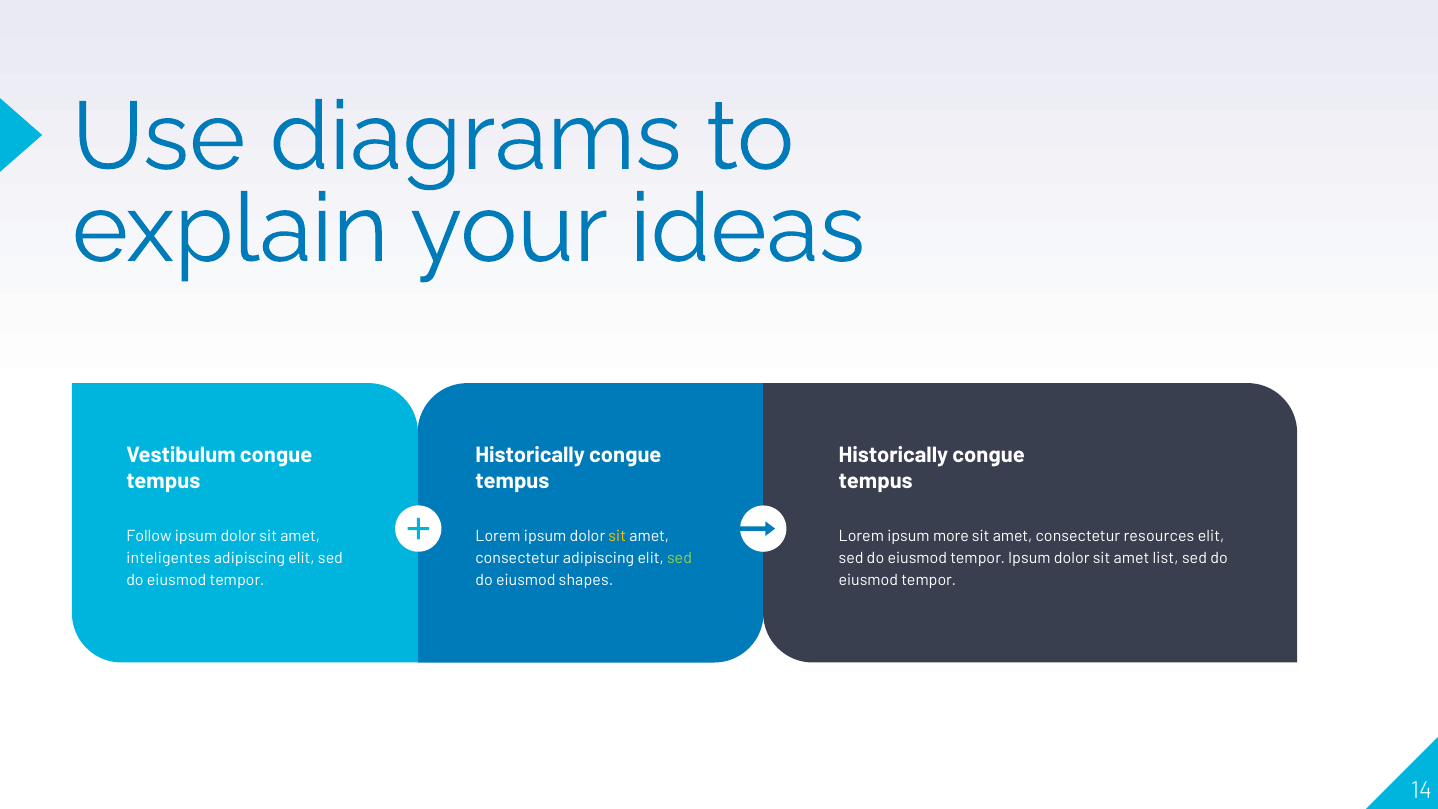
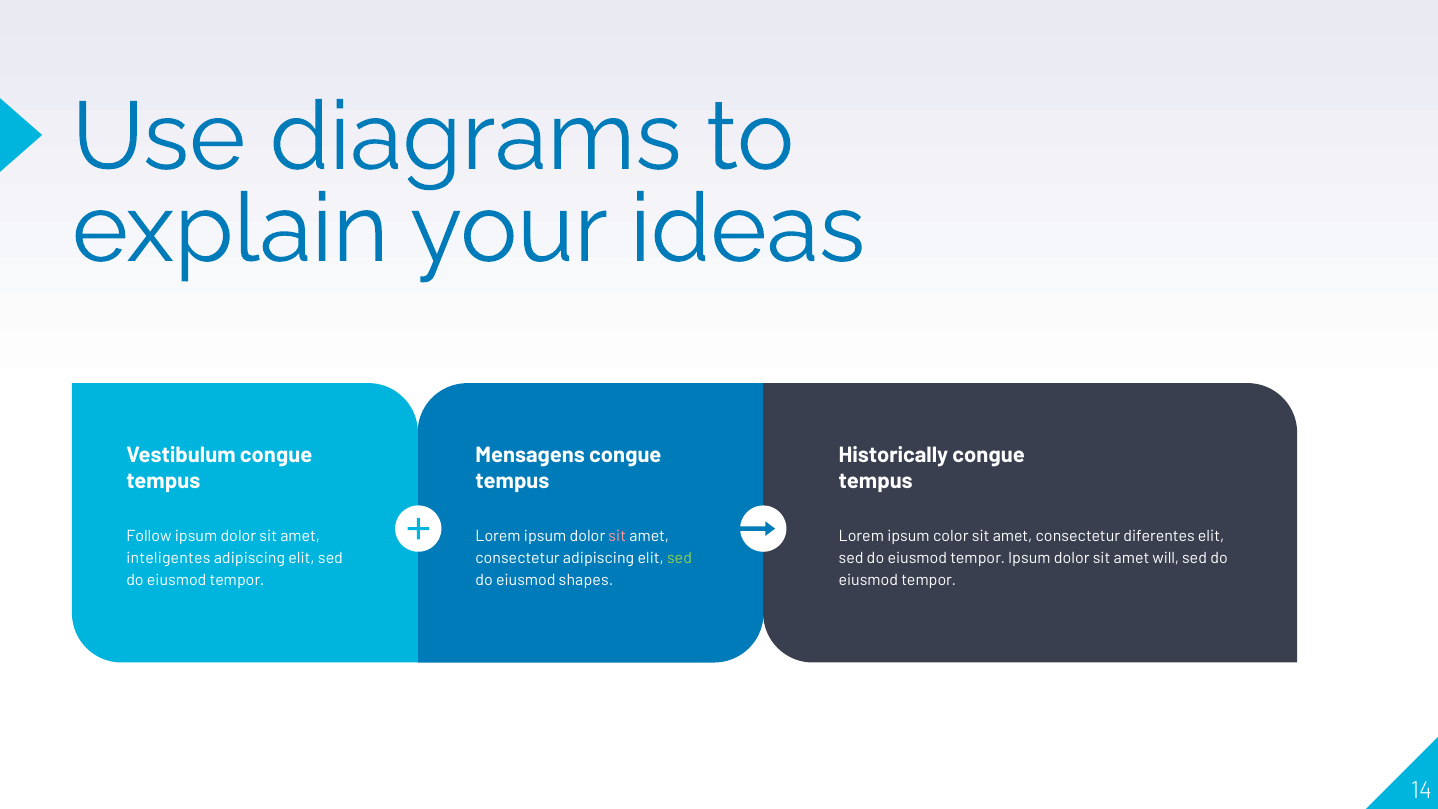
Historically: Historically -> Mensagens (530, 455)
sit colour: yellow -> pink (617, 536)
more: more -> color (951, 536)
resources: resources -> diferentes (1159, 536)
list: list -> will (1166, 558)
